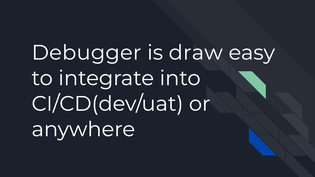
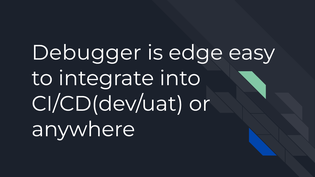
draw: draw -> edge (196, 53)
